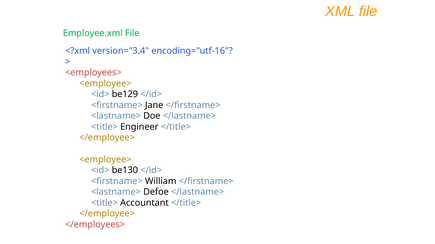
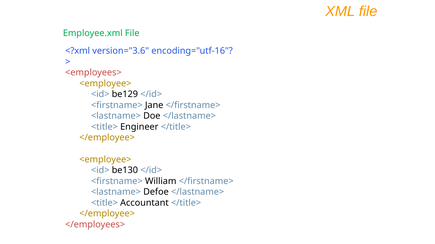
version="3.4: version="3.4 -> version="3.6 (121, 51)
